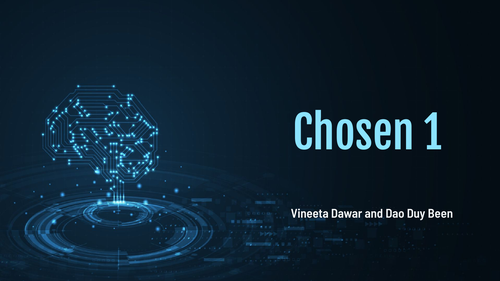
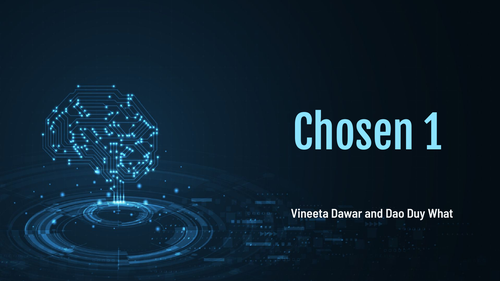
Been: Been -> What (441, 214)
